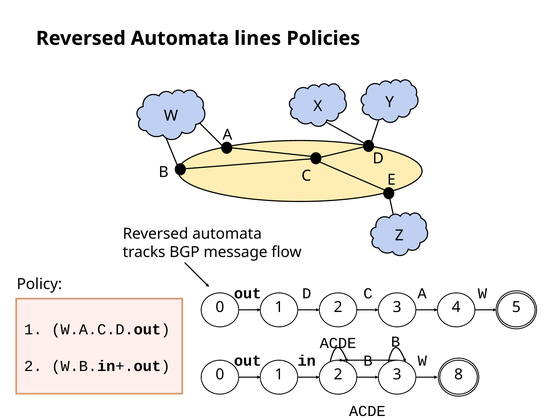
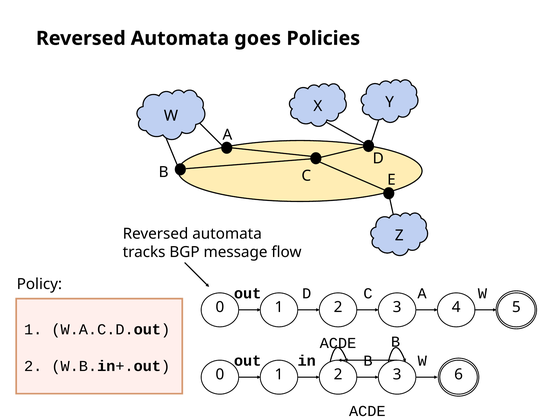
lines: lines -> goes (258, 38)
8: 8 -> 6 (459, 375)
